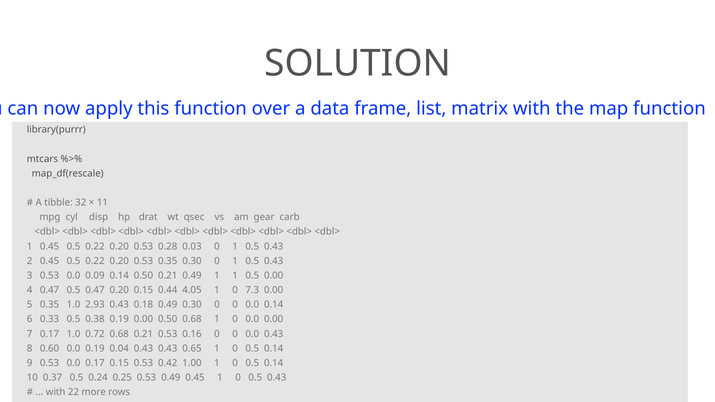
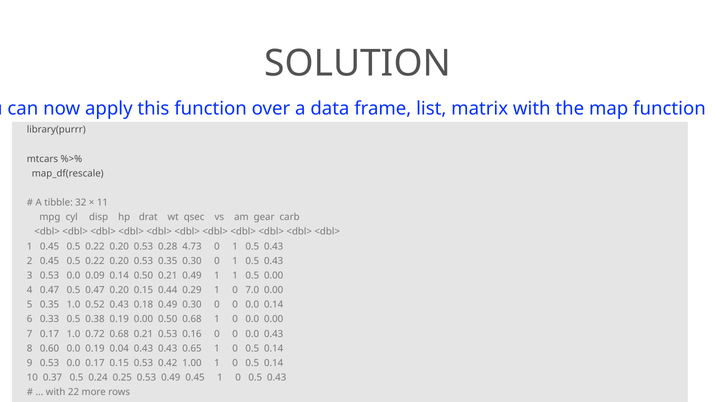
0.03: 0.03 -> 4.73 (192, 246)
4.05: 4.05 -> 0.29 (192, 290)
7.3: 7.3 -> 7.0 (252, 290)
2.93: 2.93 -> 0.52 (95, 305)
